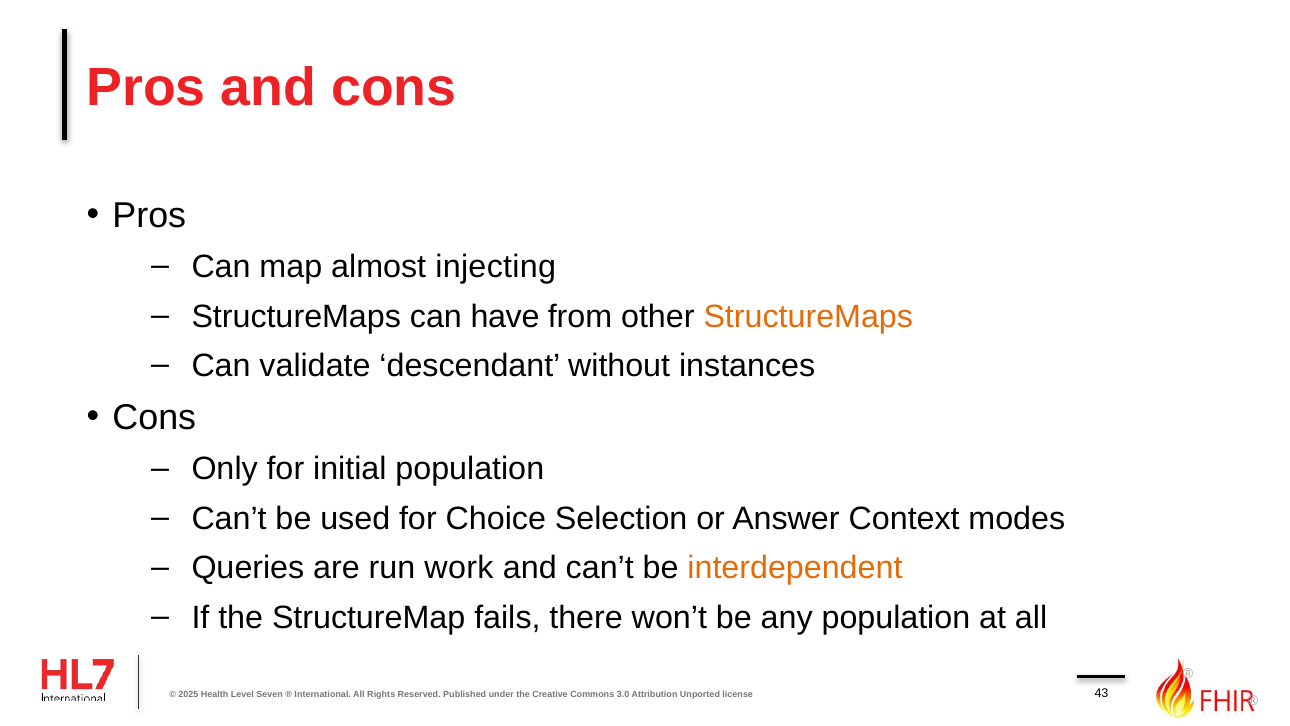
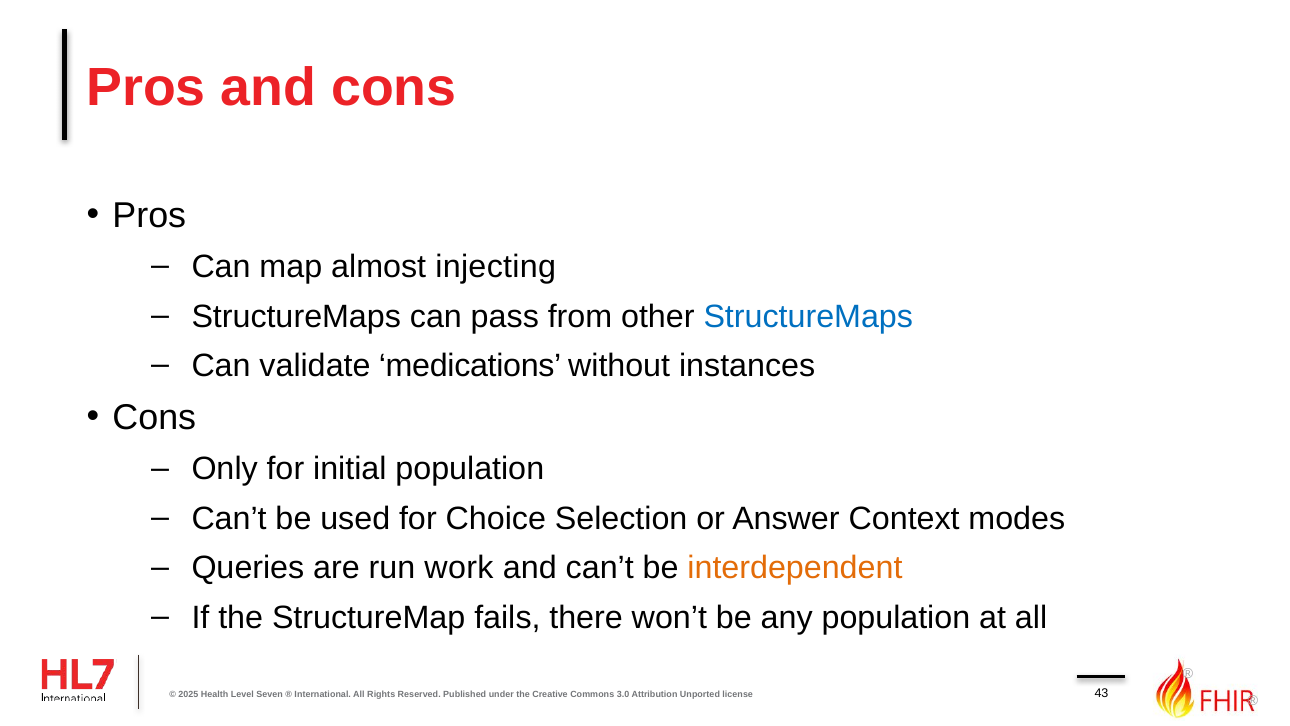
have: have -> pass (505, 316)
StructureMaps colour: orange -> blue (808, 316)
descendant: descendant -> medications (470, 366)
